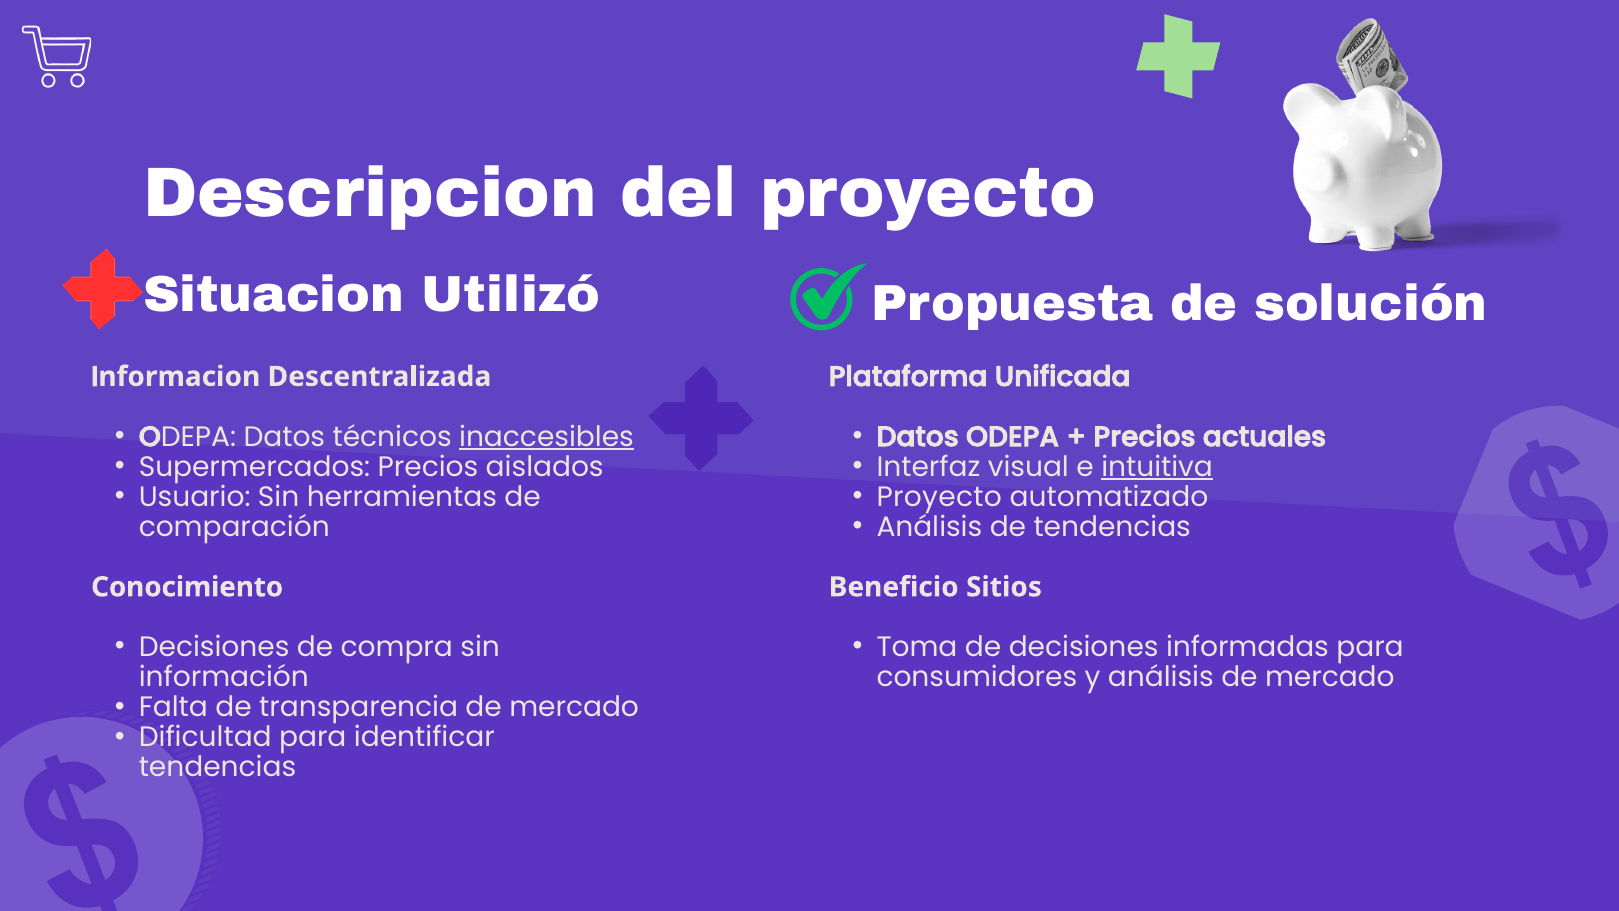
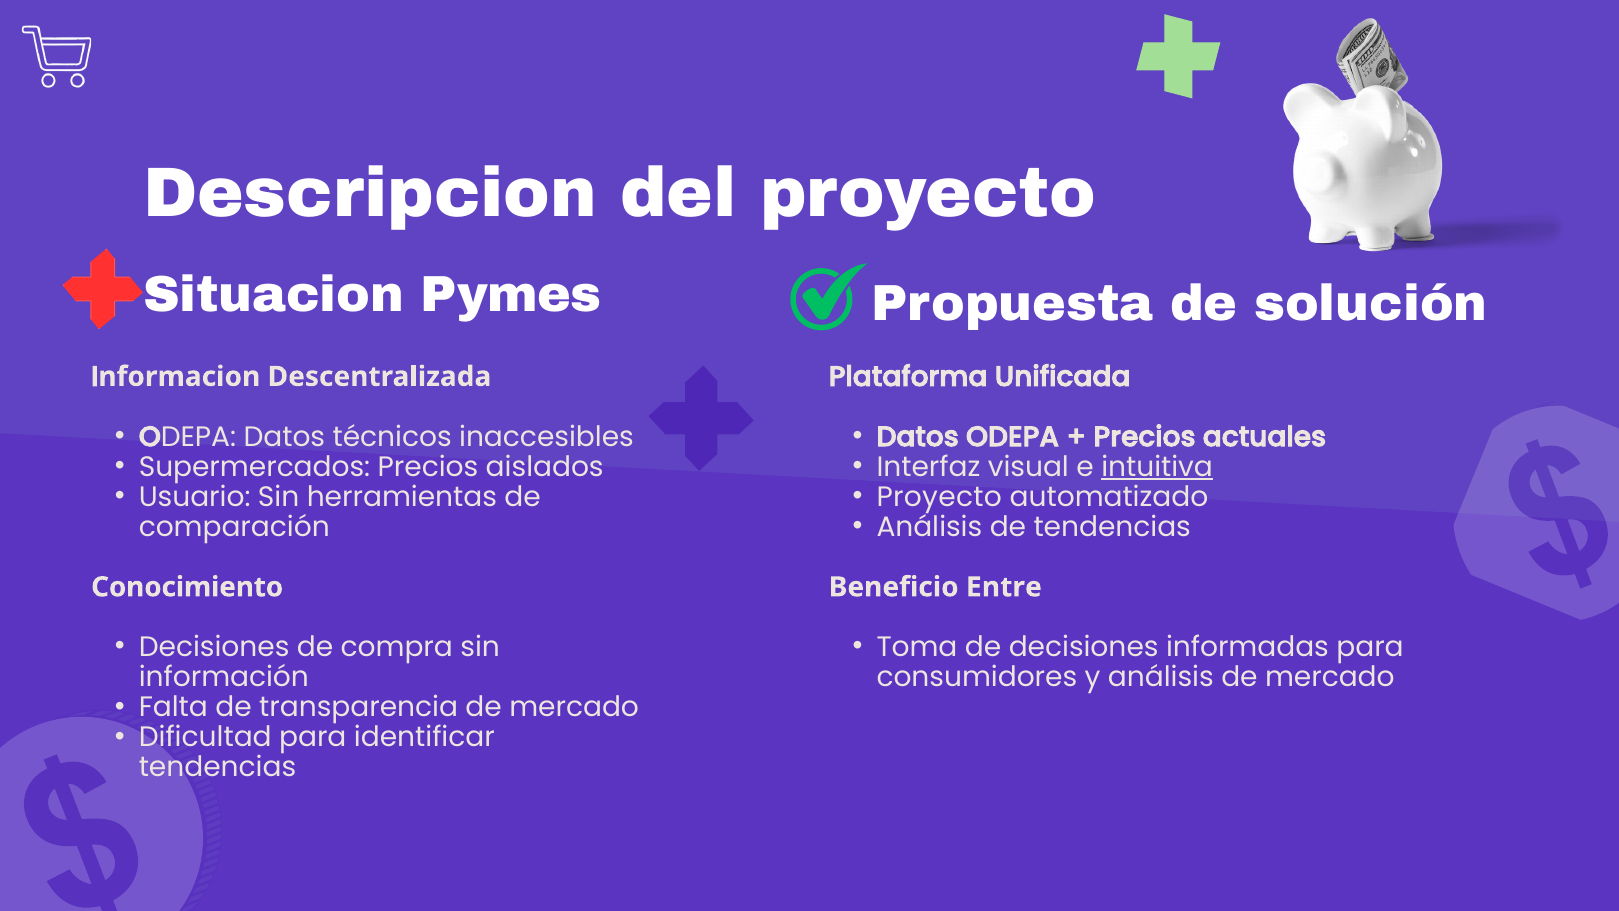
Utilizó: Utilizó -> Pymes (511, 294)
inaccesibles underline: present -> none (546, 437)
Sitios: Sitios -> Entre (1004, 587)
